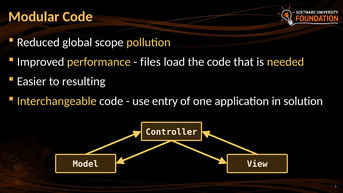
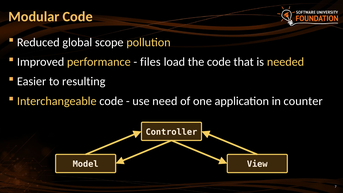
entry: entry -> need (165, 101)
solution: solution -> counter (303, 101)
